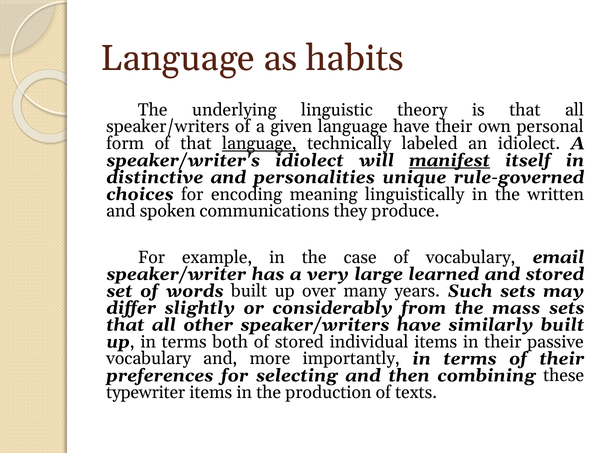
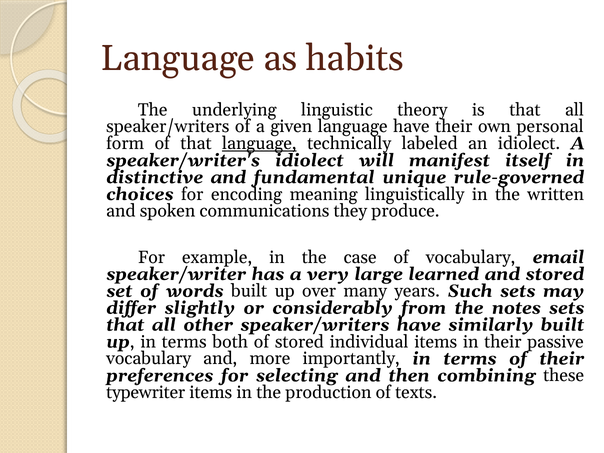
manifest underline: present -> none (449, 160)
personalities: personalities -> fundamental (314, 177)
mass: mass -> notes (516, 308)
